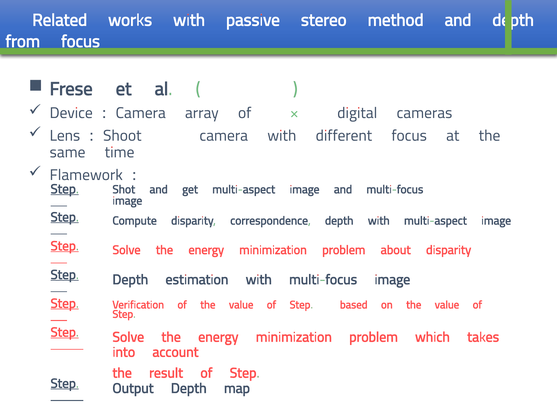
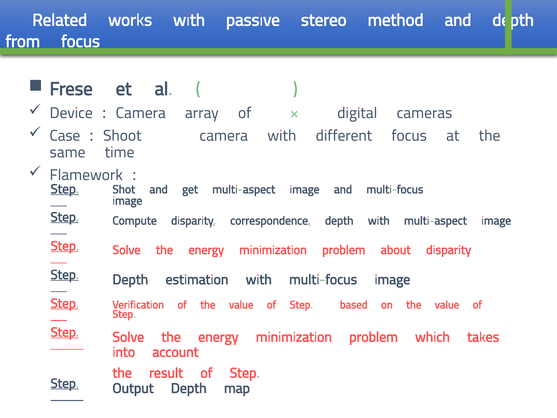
Lens: Lens -> Case (65, 136)
